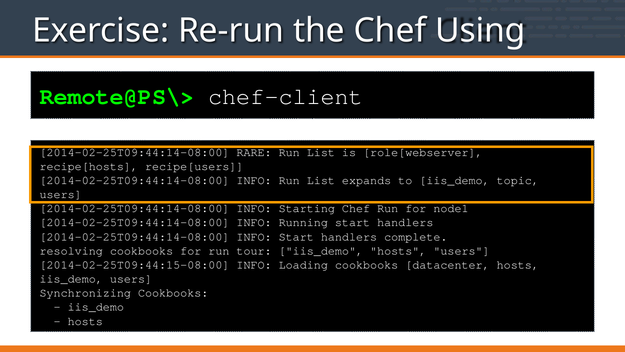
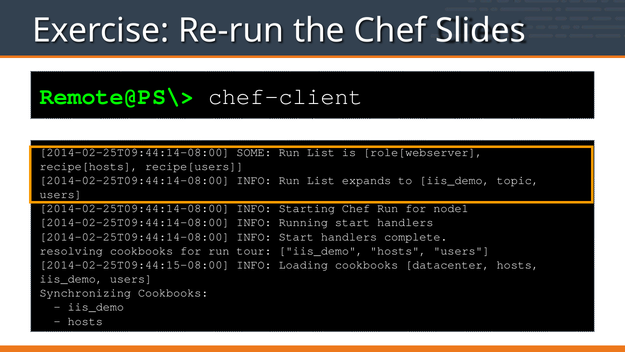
Using: Using -> Slides (480, 30)
RARE: RARE -> SOME (254, 152)
